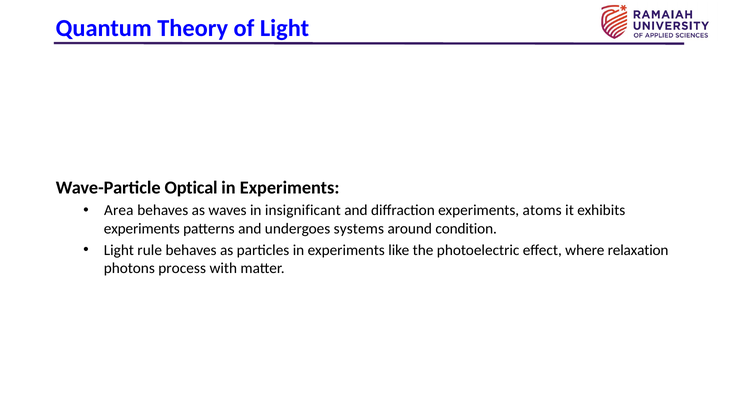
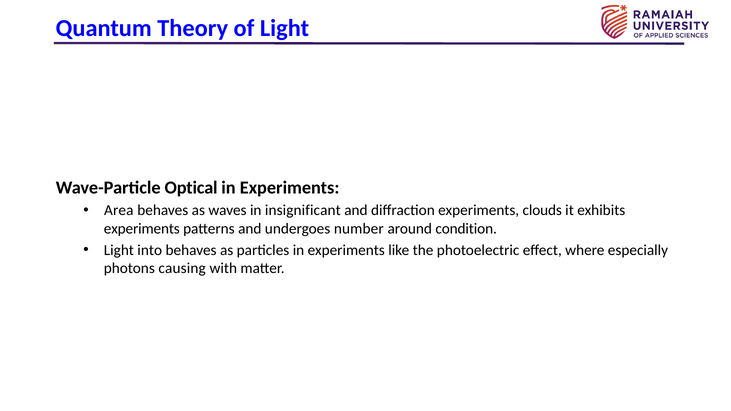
atoms: atoms -> clouds (542, 211)
systems: systems -> number (359, 229)
rule: rule -> into (150, 250)
relaxation: relaxation -> especially (638, 250)
process: process -> causing (182, 268)
